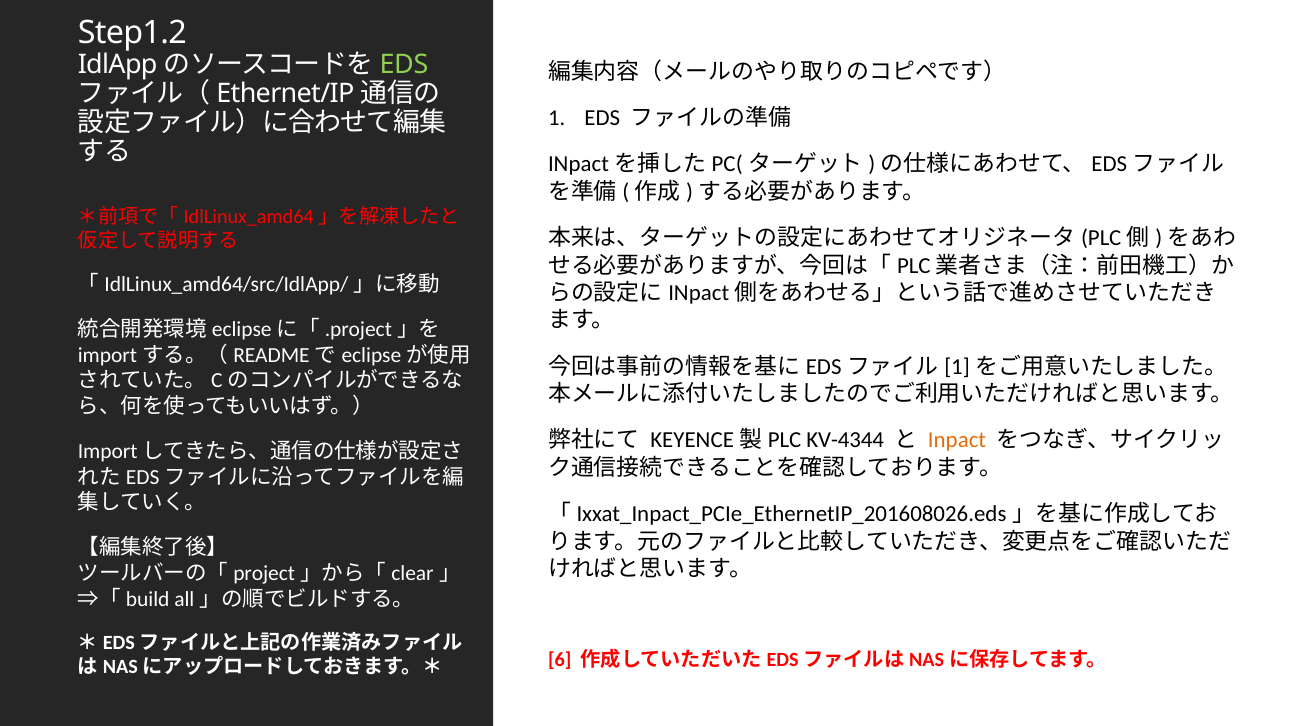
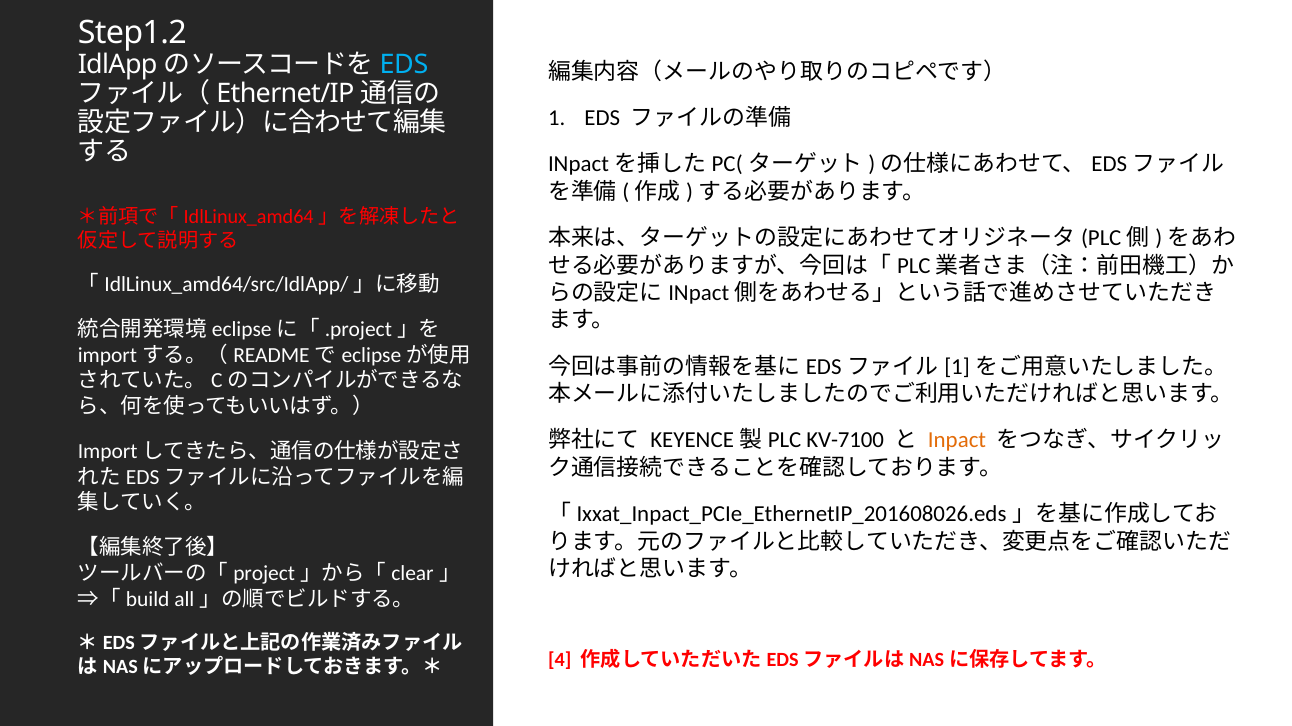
EDS colour: light green -> light blue (404, 65)
KV-4344: KV-4344 -> KV-7100 (845, 441)
6: 6 -> 4 (560, 660)
